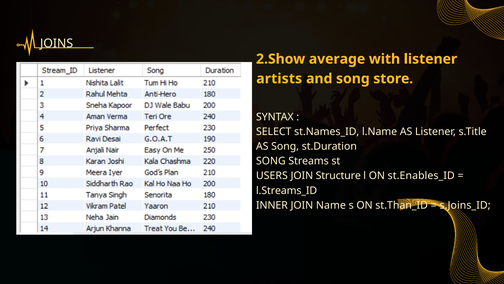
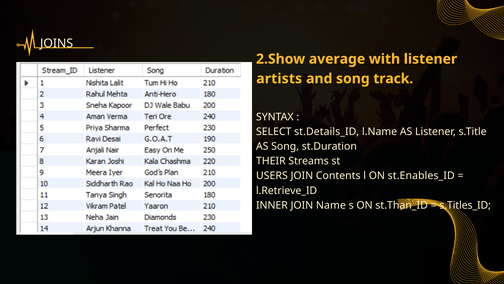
store: store -> track (393, 79)
st.Names_ID: st.Names_ID -> st.Details_ID (327, 131)
SONG: SONG -> THEIR (271, 161)
Structure: Structure -> Contents (338, 176)
l.Streams_ID: l.Streams_ID -> l.Retrieve_ID (287, 190)
s.Joins_ID: s.Joins_ID -> s.Titles_ID (465, 205)
